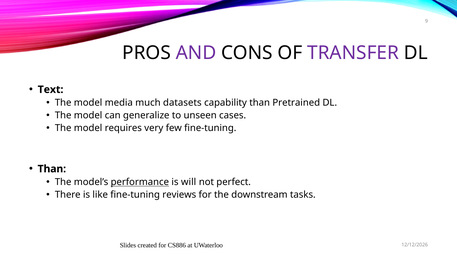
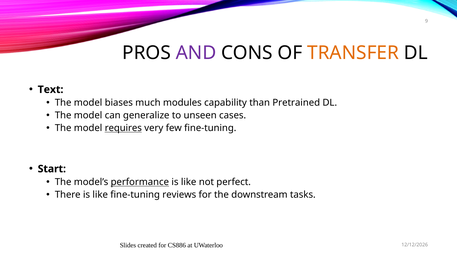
TRANSFER colour: purple -> orange (353, 53)
media: media -> biases (119, 103)
datasets: datasets -> modules (182, 103)
requires underline: none -> present (123, 128)
Than: Than -> Start (52, 169)
will: will -> like (189, 182)
